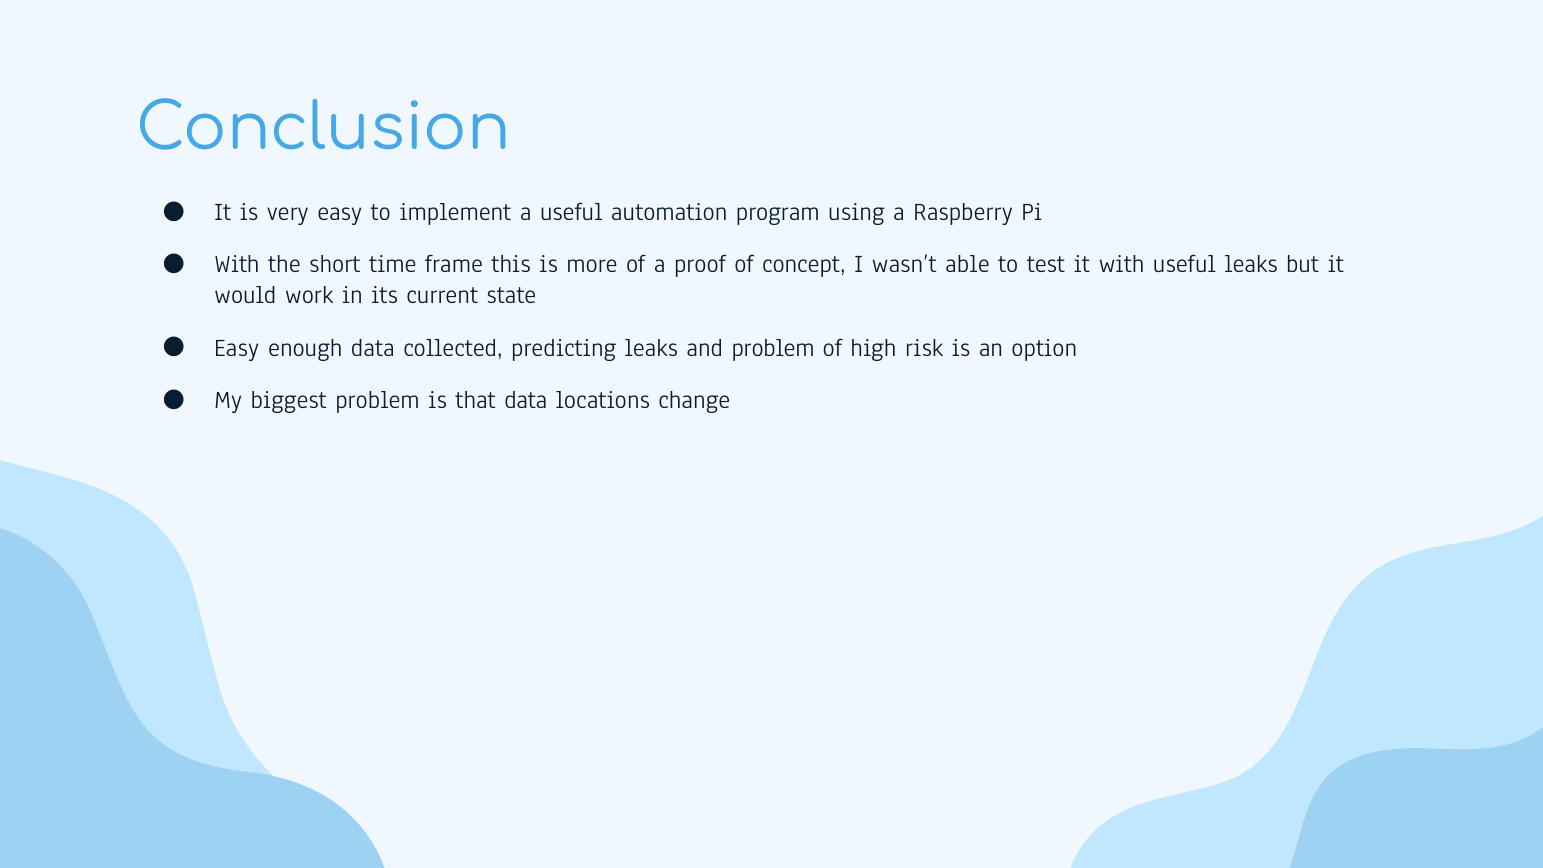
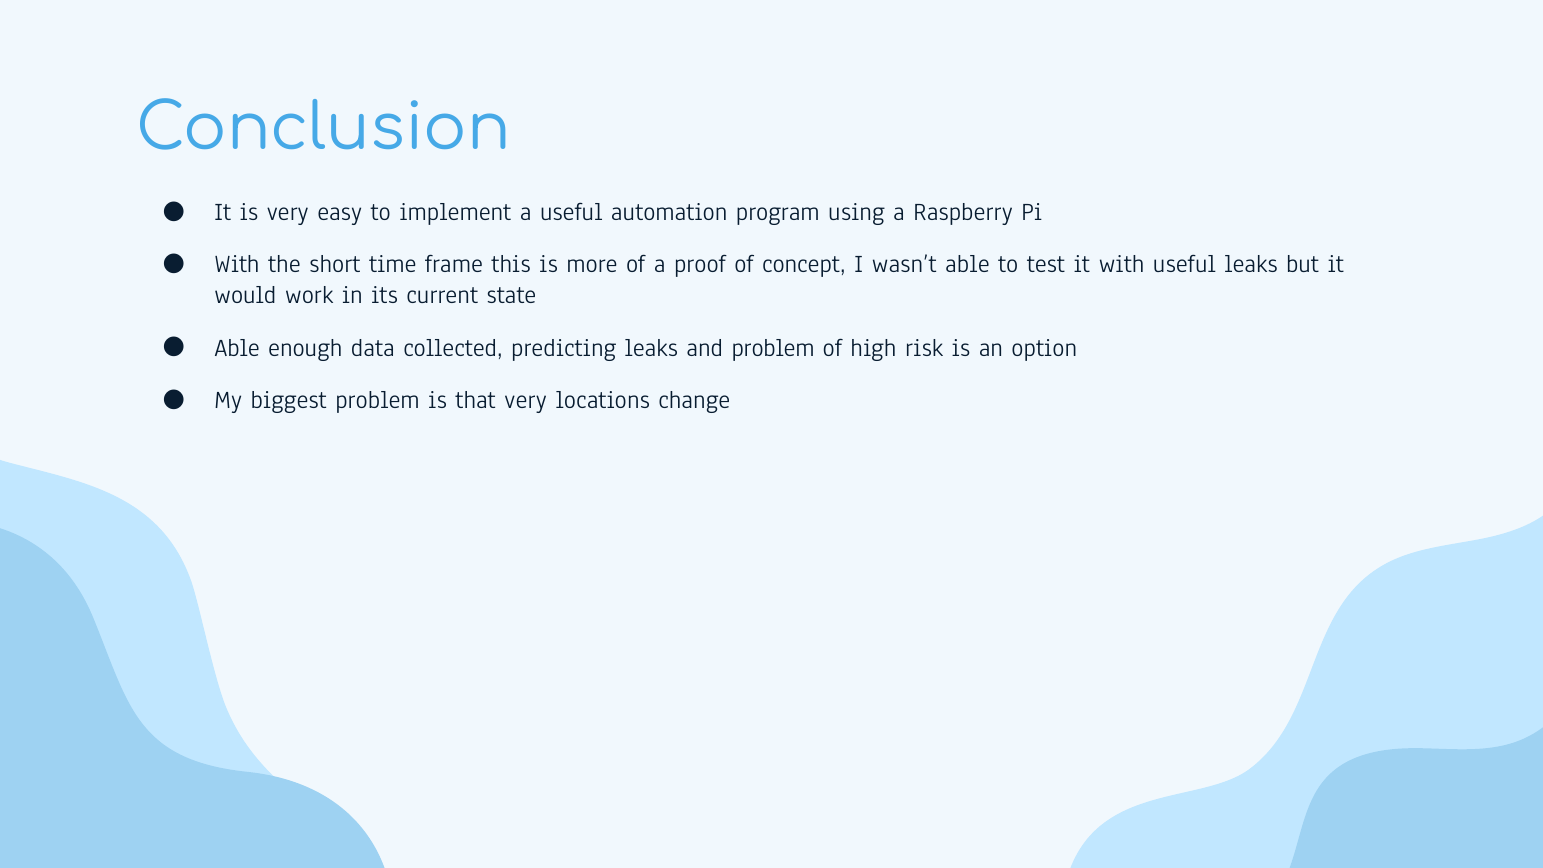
Easy: Easy -> Able (237, 348)
that data: data -> very (526, 400)
